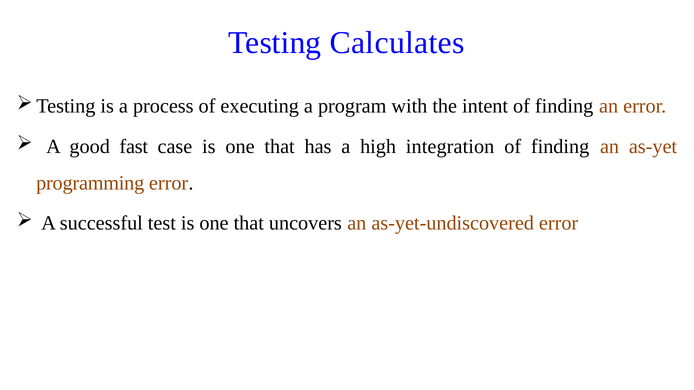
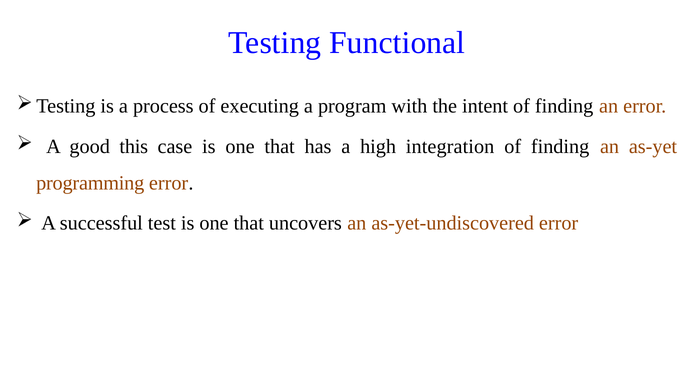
Calculates: Calculates -> Functional (397, 43)
fast: fast -> this (134, 147)
